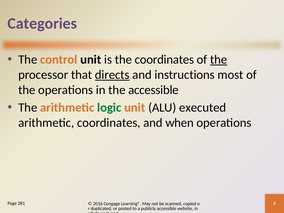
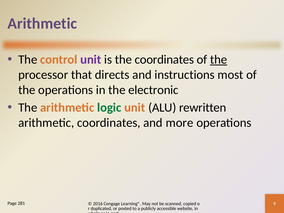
Categories: Categories -> Arithmetic (42, 24)
unit colour: black -> purple (91, 60)
directs underline: present -> none (112, 75)
the accessible: accessible -> electronic (153, 90)
executed: executed -> rewritten (203, 108)
when: when -> more (179, 123)
